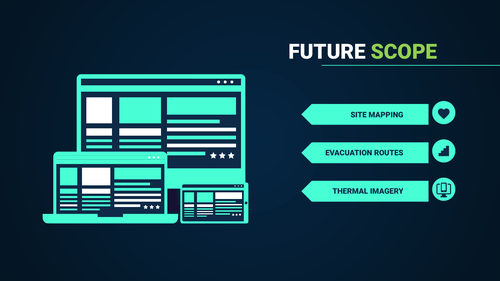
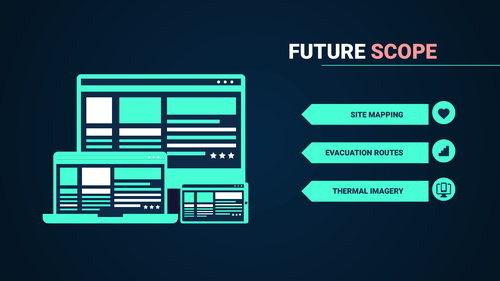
SCOPE colour: light green -> pink (404, 52)
